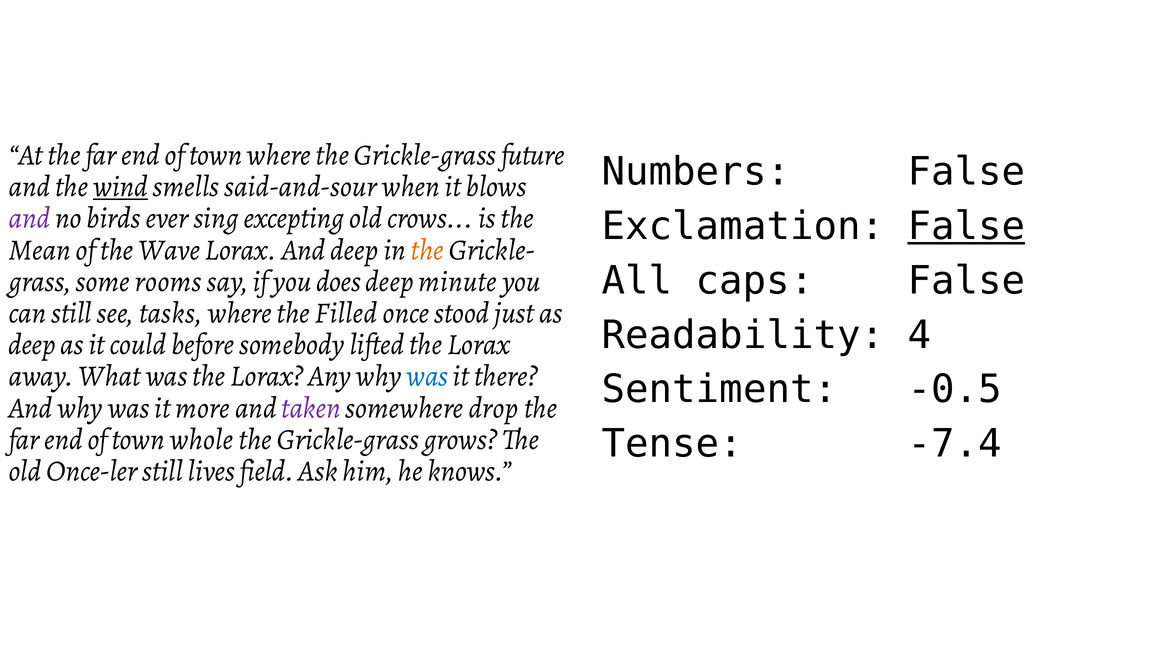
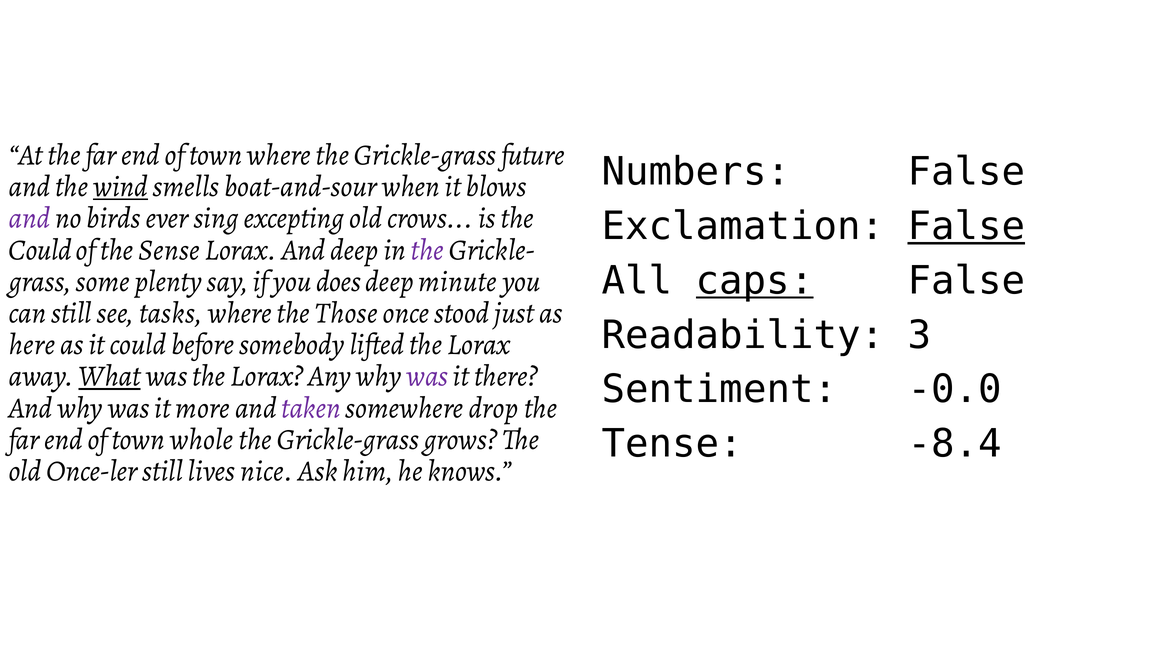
said-and-sour: said-and-sour -> boat-and-sour (301, 187)
Mean: Mean -> Could (40, 250)
Wave: Wave -> Sense (169, 250)
the colour: orange -> purple (427, 250)
caps underline: none -> present (755, 281)
rooms: rooms -> plenty (168, 282)
Filled: Filled -> Those (346, 313)
4: 4 -> 3 (919, 335)
deep: deep -> here (32, 345)
What underline: none -> present (110, 376)
was colour: blue -> purple (427, 376)
-0.5: -0.5 -> -0.0 (955, 390)
-7.4: -7.4 -> -8.4 (955, 444)
field: field -> nice (267, 471)
